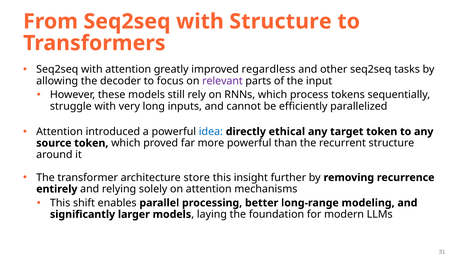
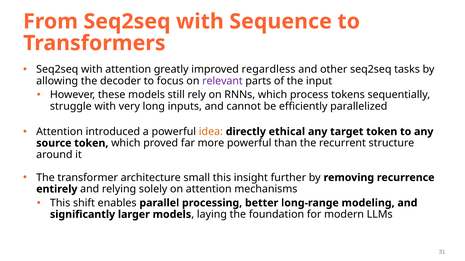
with Structure: Structure -> Sequence (281, 21)
idea colour: blue -> orange (211, 132)
store: store -> small (197, 178)
